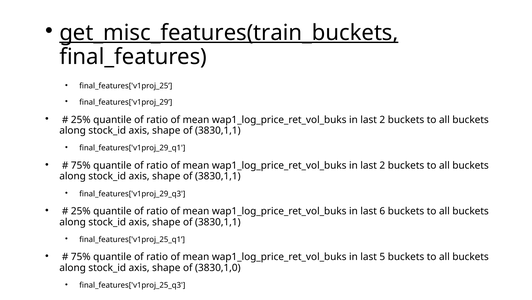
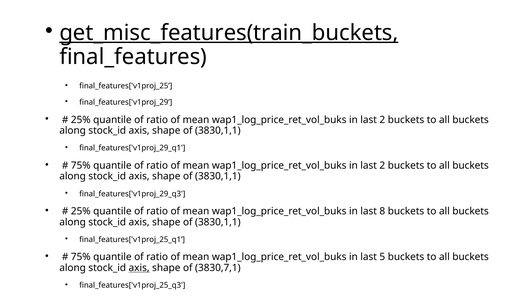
6: 6 -> 8 (382, 211)
axis underline: none -> present (139, 267)
3830,1,0: 3830,1,0 -> 3830,7,1 (218, 267)
